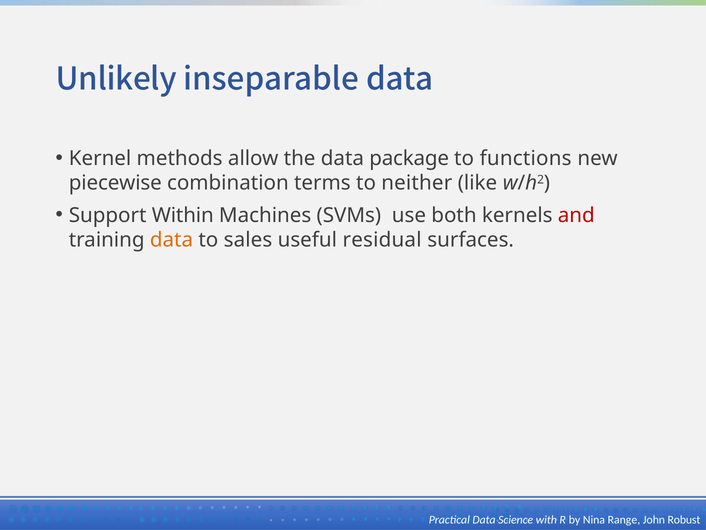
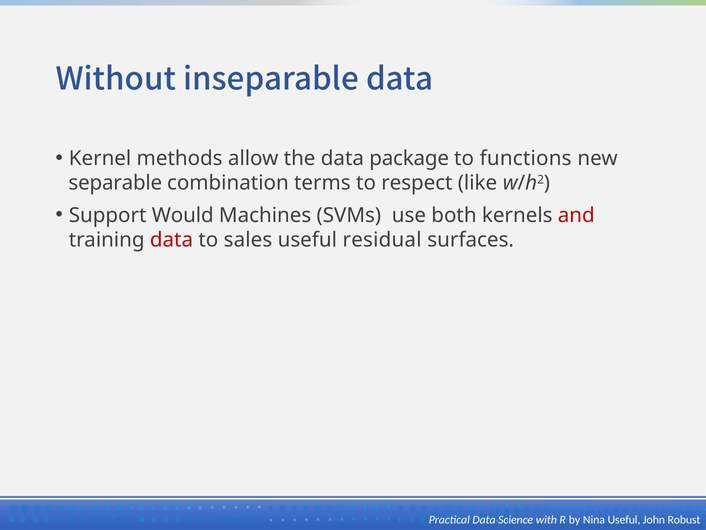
Unlikely: Unlikely -> Without (116, 79)
piecewise: piecewise -> separable (115, 183)
neither: neither -> respect (417, 183)
Within: Within -> Would (183, 215)
data colour: orange -> red (171, 240)
Nina Range: Range -> Useful (624, 519)
